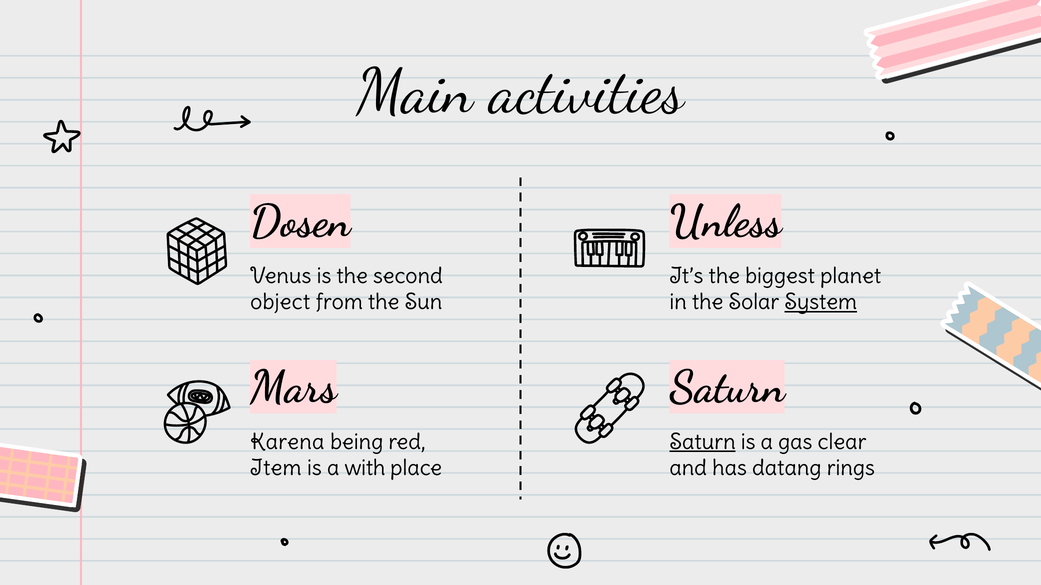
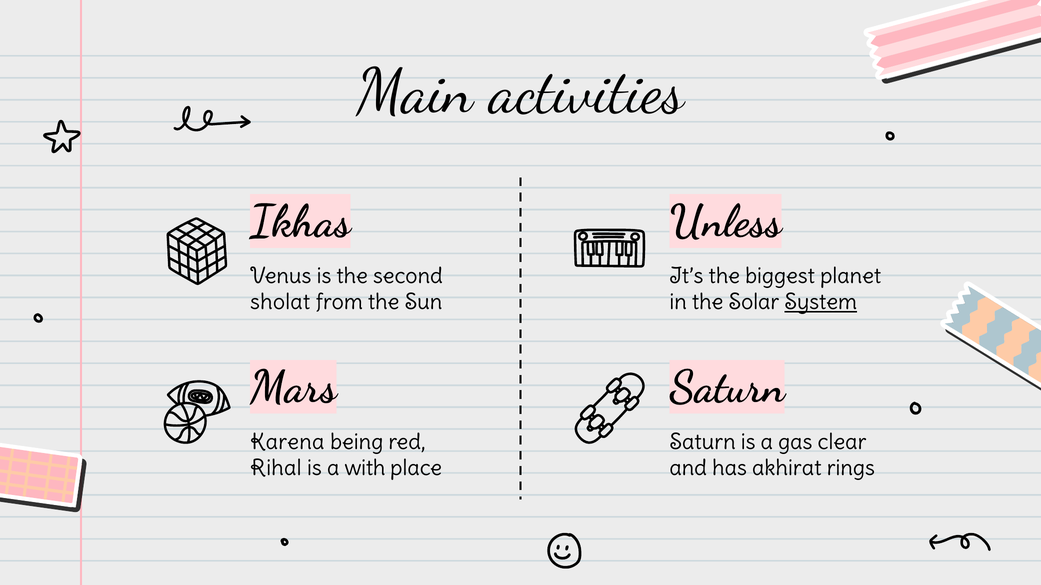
Dosen: Dosen -> Ikhas (300, 221)
object: object -> sholat (280, 303)
Saturn underline: present -> none (703, 442)
Item: Item -> Rihal (276, 468)
datang: datang -> akhirat (787, 468)
